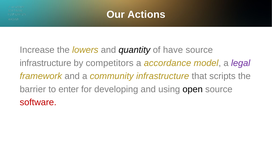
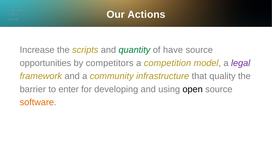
lowers: lowers -> scripts (85, 50)
quantity colour: black -> green (134, 50)
infrastructure: infrastructure -> opportunities (45, 63)
accordance: accordance -> competition (167, 63)
scripts: scripts -> quality (222, 76)
software colour: red -> orange (38, 102)
